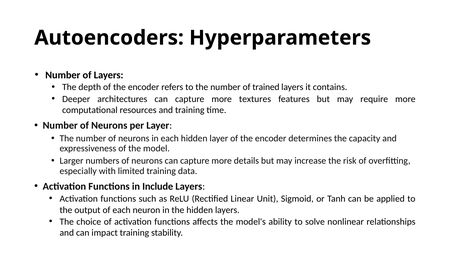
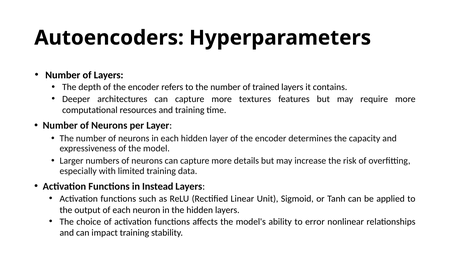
Include: Include -> Instead (158, 186)
solve: solve -> error (315, 222)
